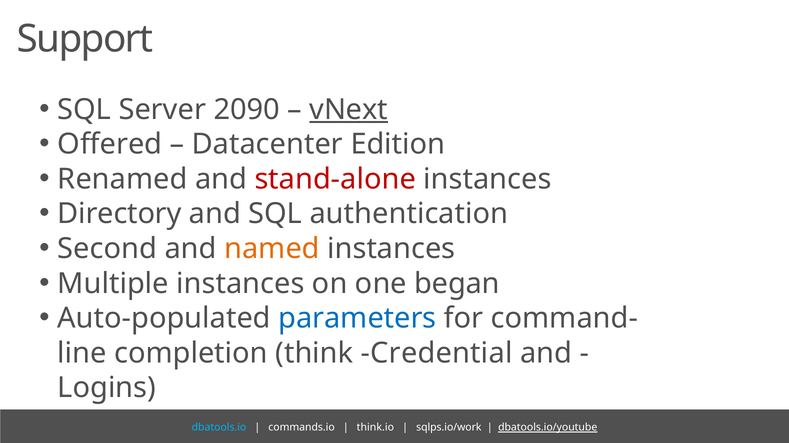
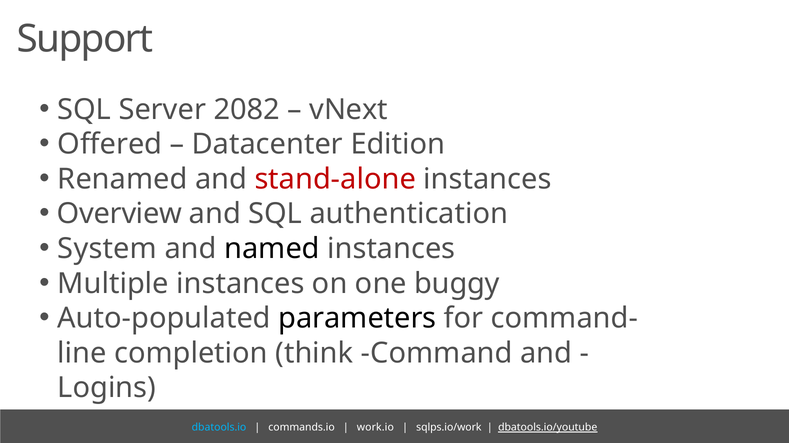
2090: 2090 -> 2082 (247, 110)
vNext underline: present -> none (349, 110)
Directory: Directory -> Overview (120, 214)
Second: Second -> System (107, 249)
named colour: orange -> black (272, 249)
began: began -> buggy (457, 284)
parameters colour: blue -> black (357, 319)
Credential: Credential -> Command (437, 353)
think.io: think.io -> work.io (375, 428)
